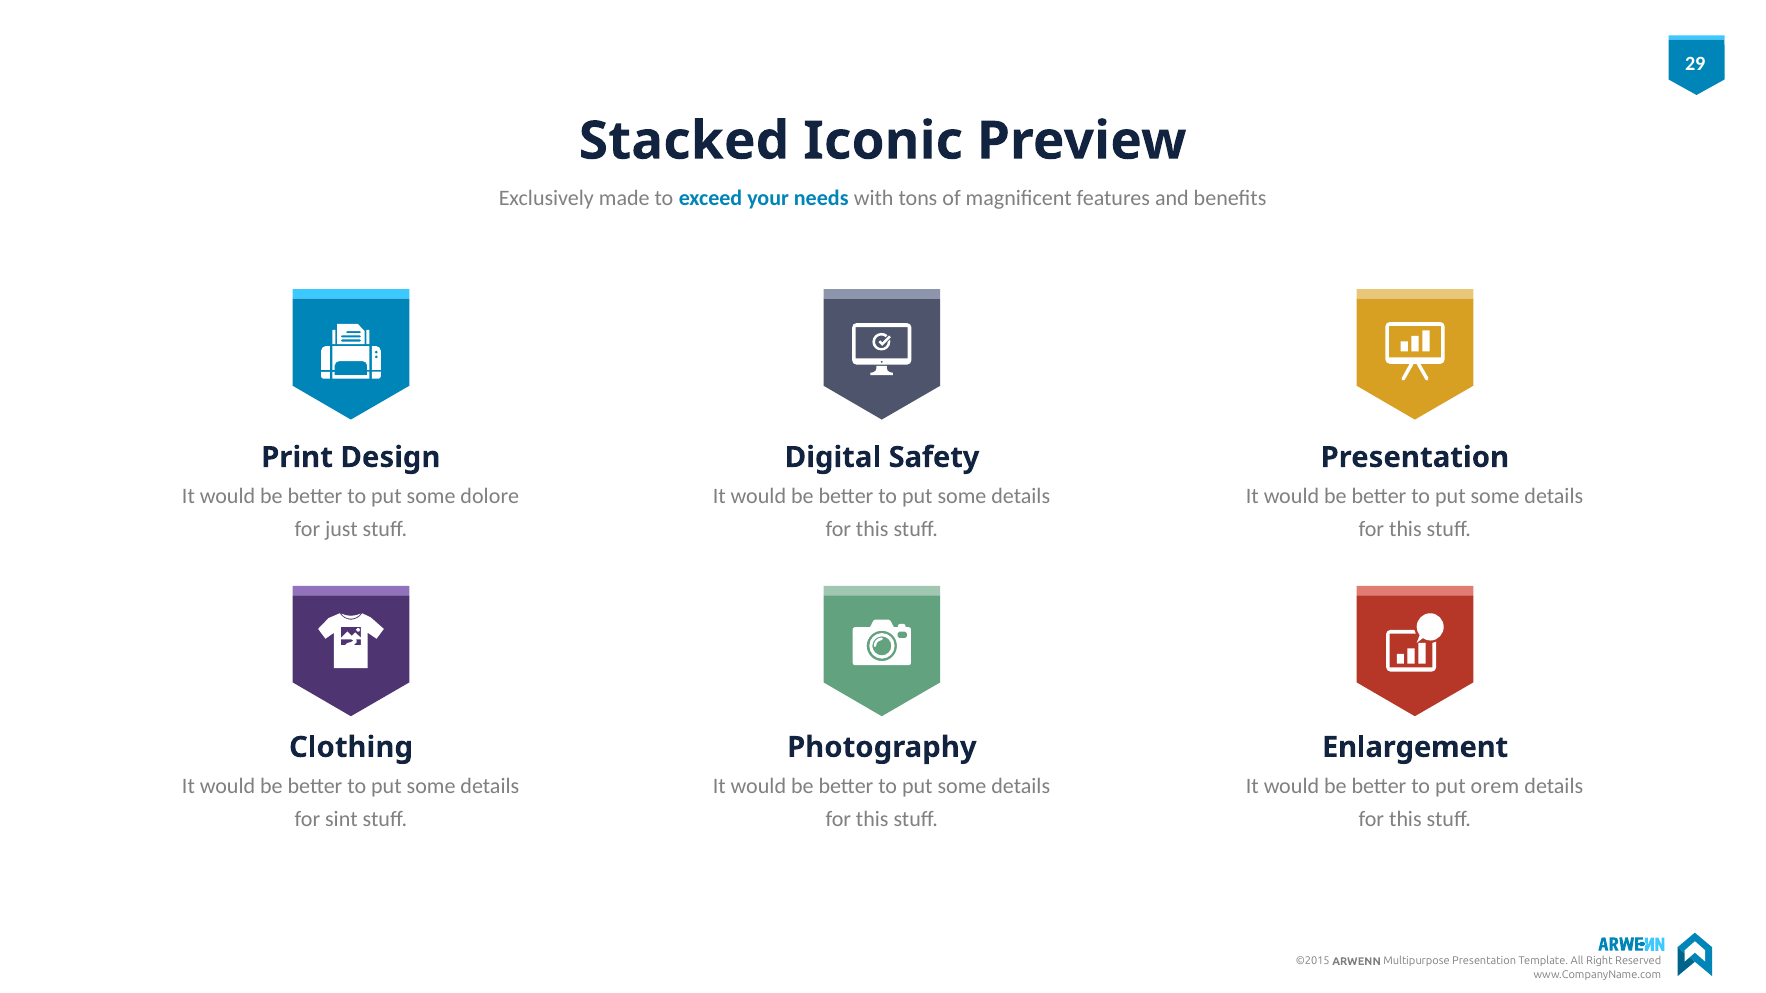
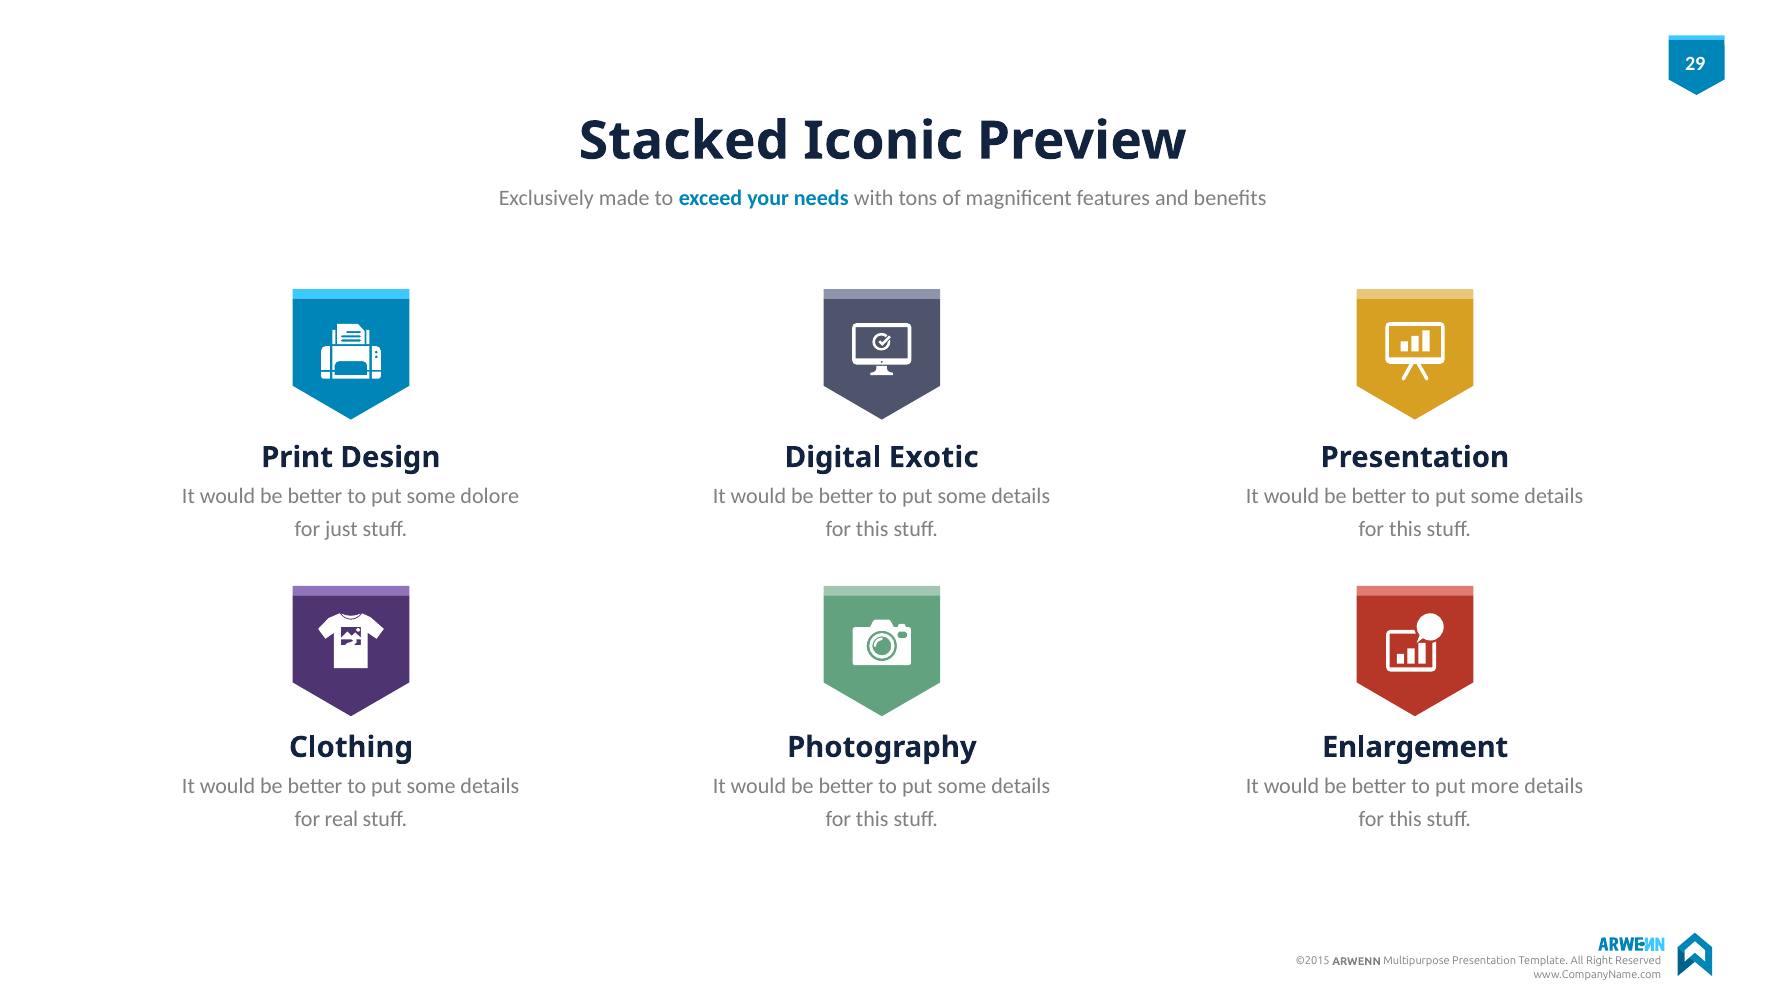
Safety: Safety -> Exotic (934, 458)
orem: orem -> more (1495, 787)
sint: sint -> real (342, 820)
